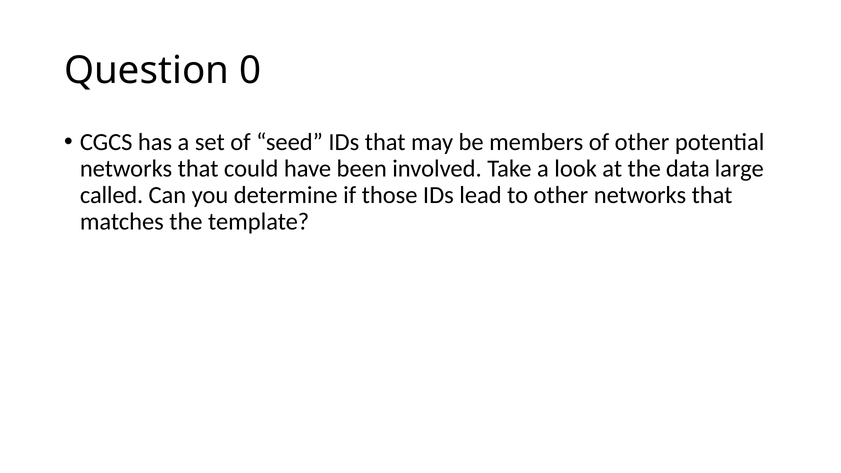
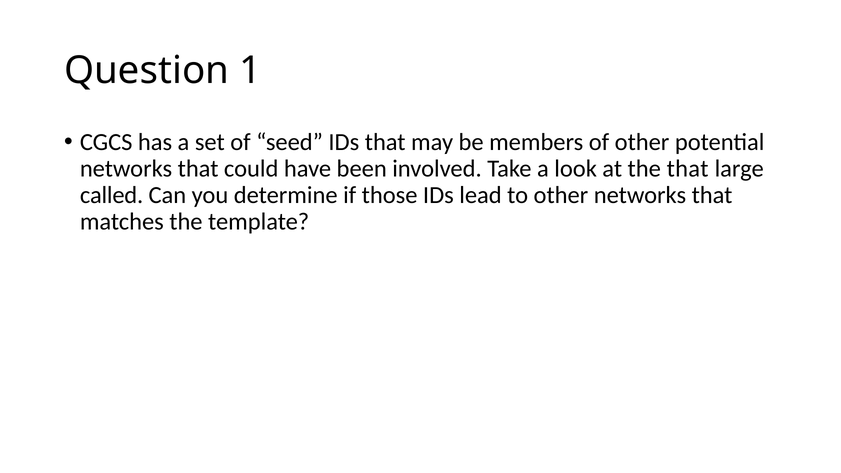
0: 0 -> 1 (250, 71)
the data: data -> that (688, 169)
